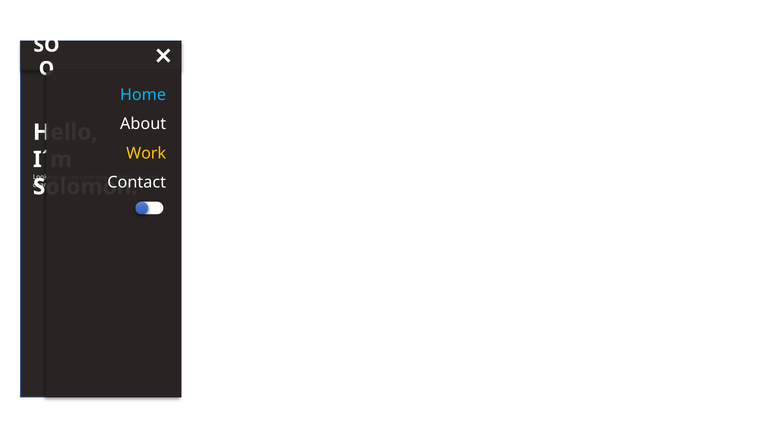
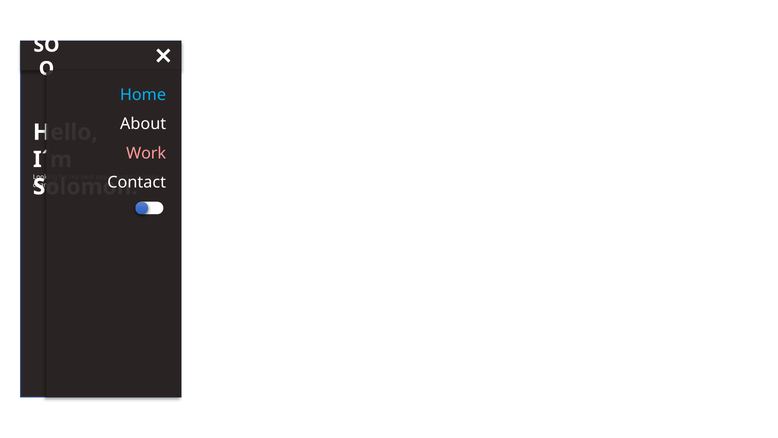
Work colour: yellow -> pink (146, 153)
